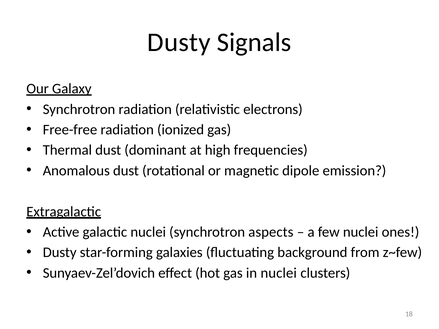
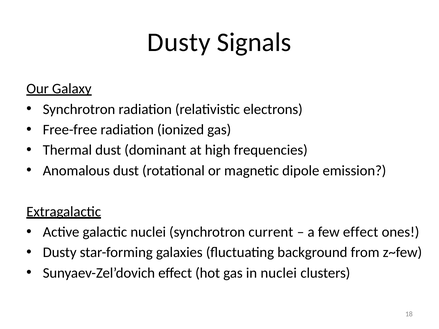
aspects: aspects -> current (271, 232)
few nuclei: nuclei -> effect (361, 232)
